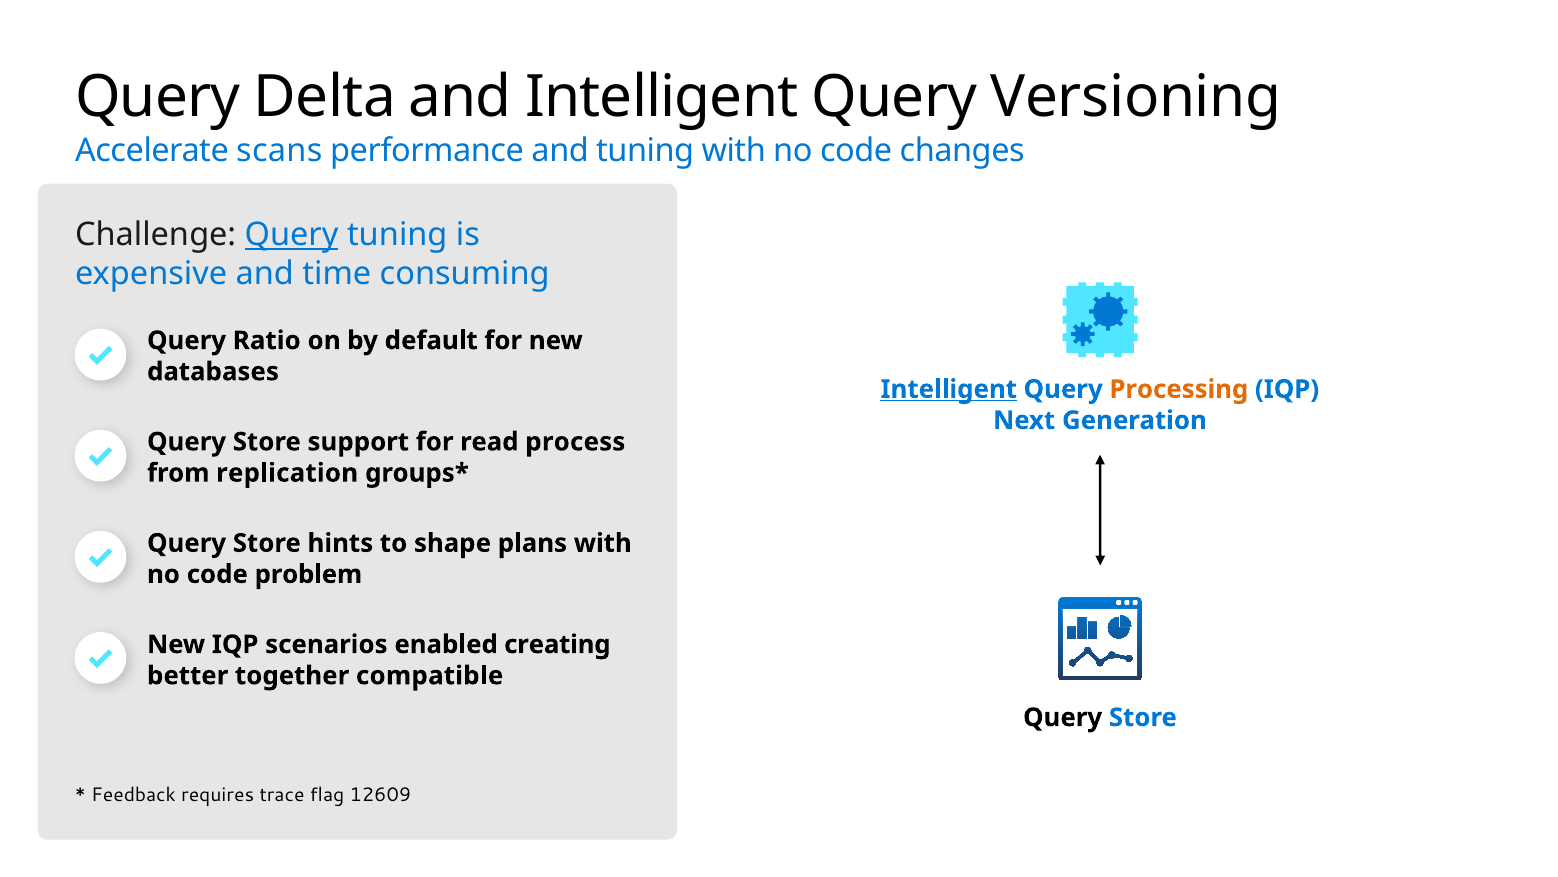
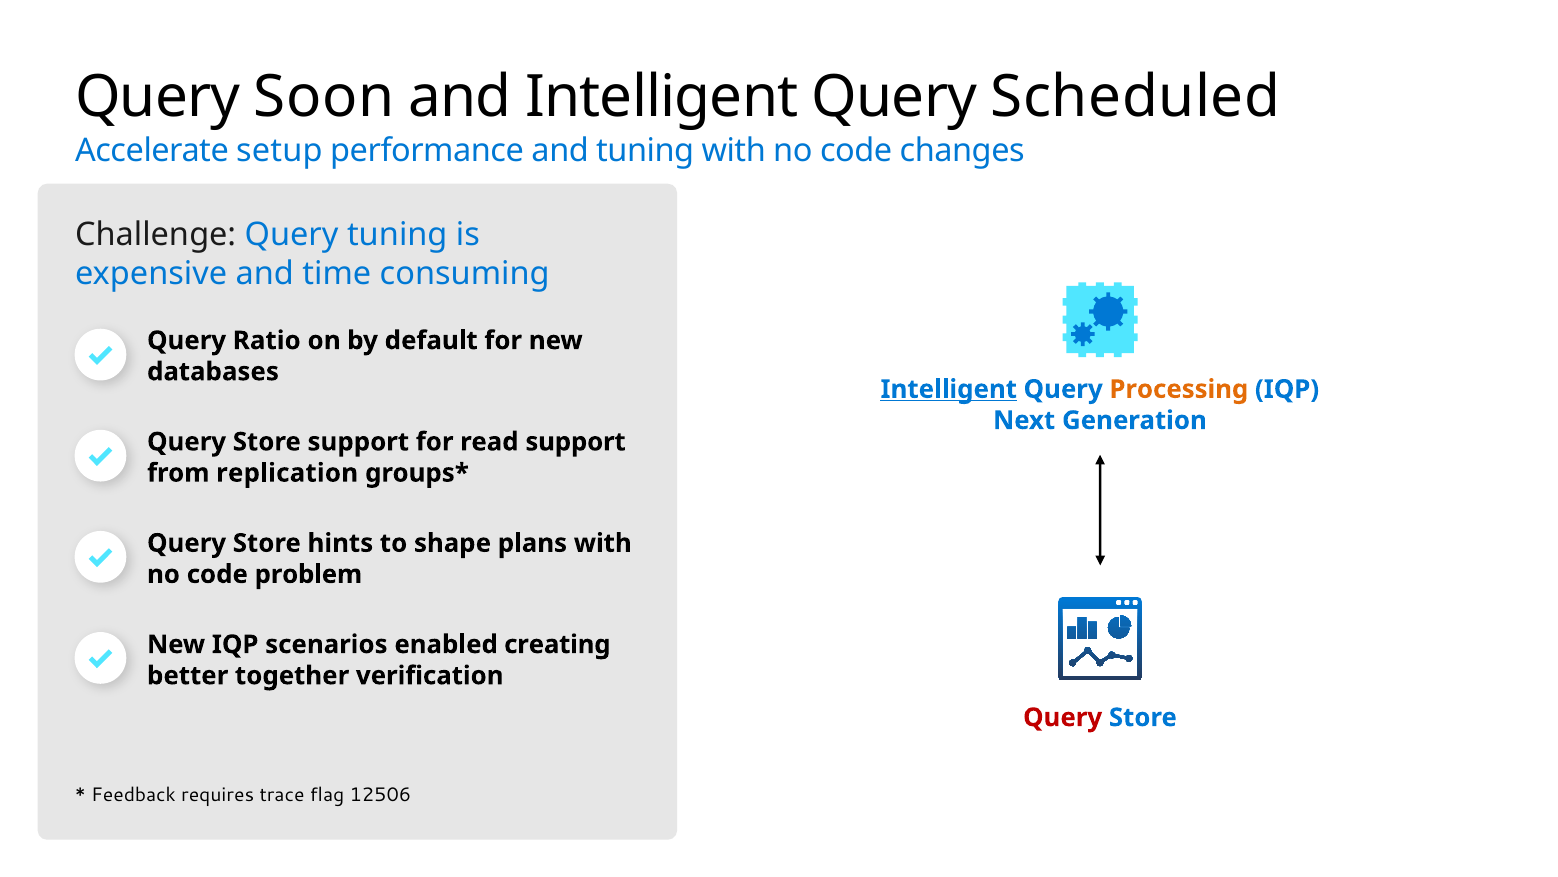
Delta: Delta -> Soon (324, 98)
Versioning: Versioning -> Scheduled (1135, 98)
scans: scans -> setup (279, 150)
Query underline: present -> none (292, 235)
read process: process -> support (576, 442)
compatible: compatible -> verification (430, 675)
Query colour: black -> red (1063, 717)
12609: 12609 -> 12506 (380, 795)
